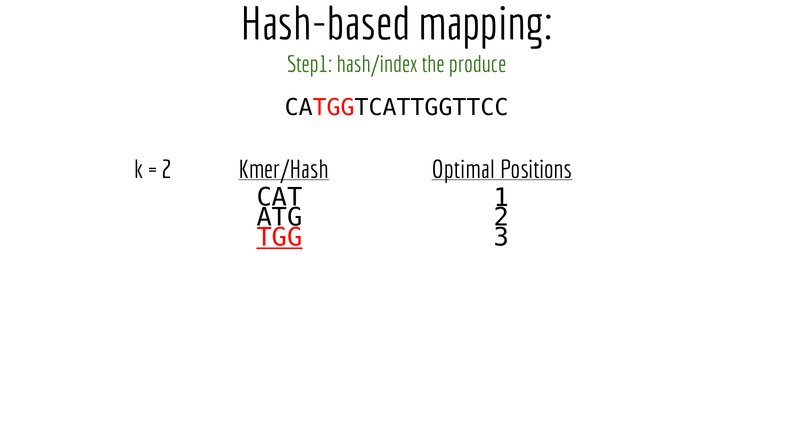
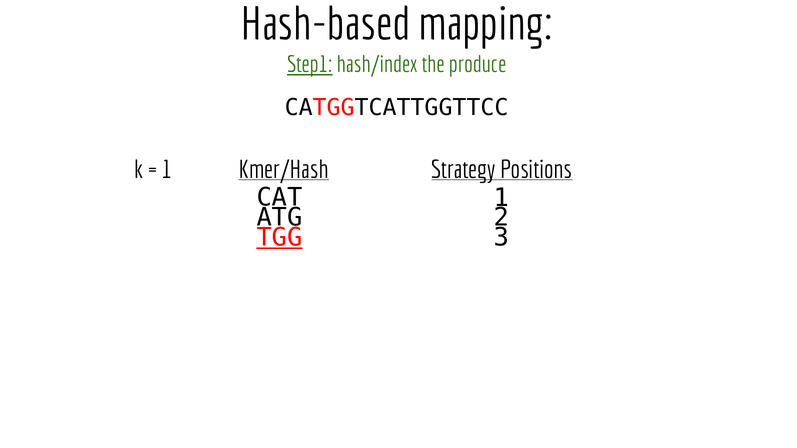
Step1 underline: none -> present (310, 65)
2: 2 -> 1 (167, 170)
Optimal: Optimal -> Strategy (463, 170)
